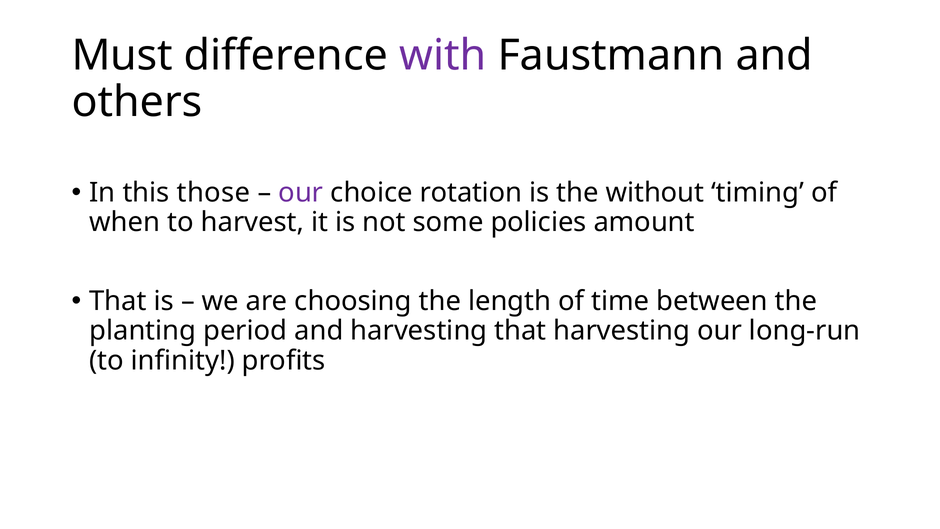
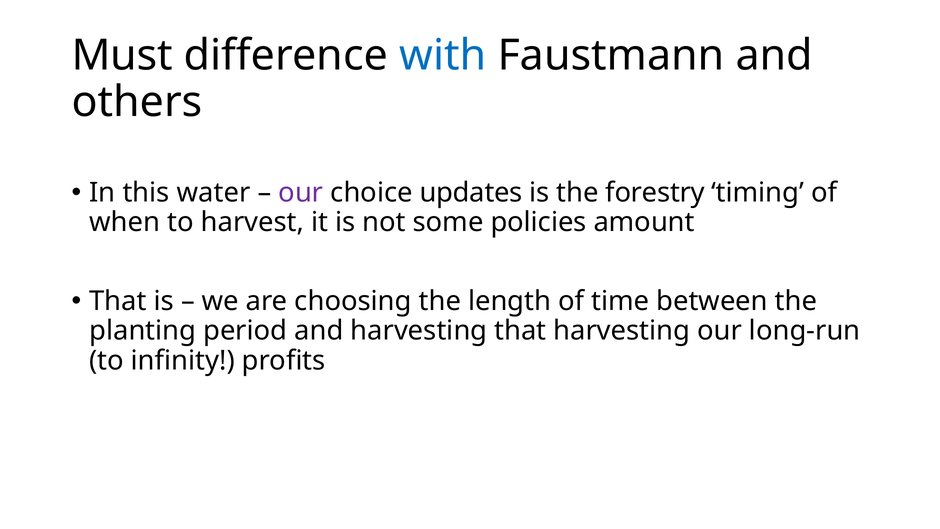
with colour: purple -> blue (443, 56)
those: those -> water (214, 193)
rotation: rotation -> updates (471, 193)
without: without -> forestry (655, 193)
